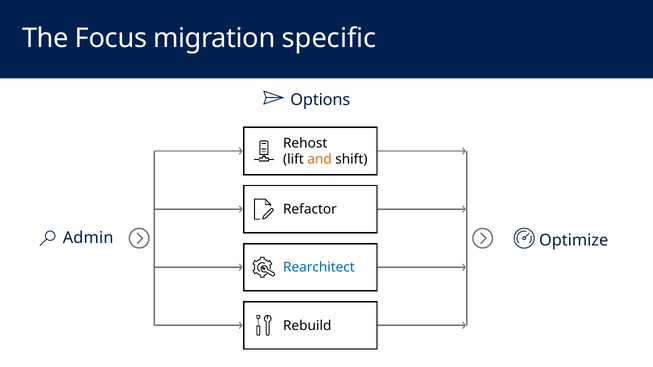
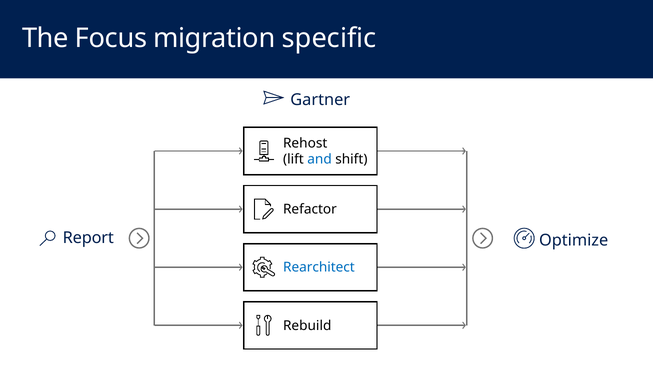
Options: Options -> Gartner (320, 100)
and colour: orange -> blue (320, 160)
Admin: Admin -> Report (88, 238)
